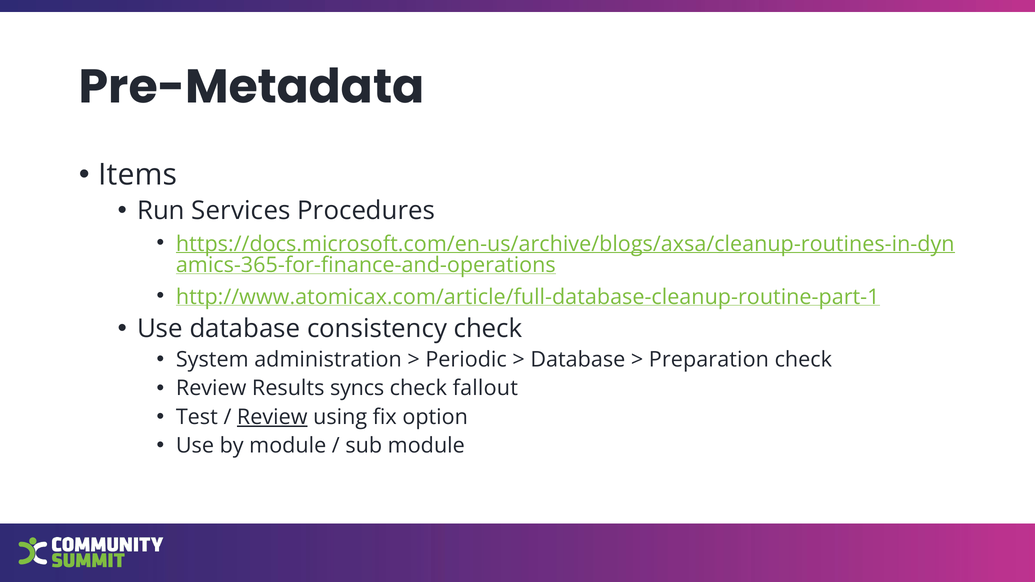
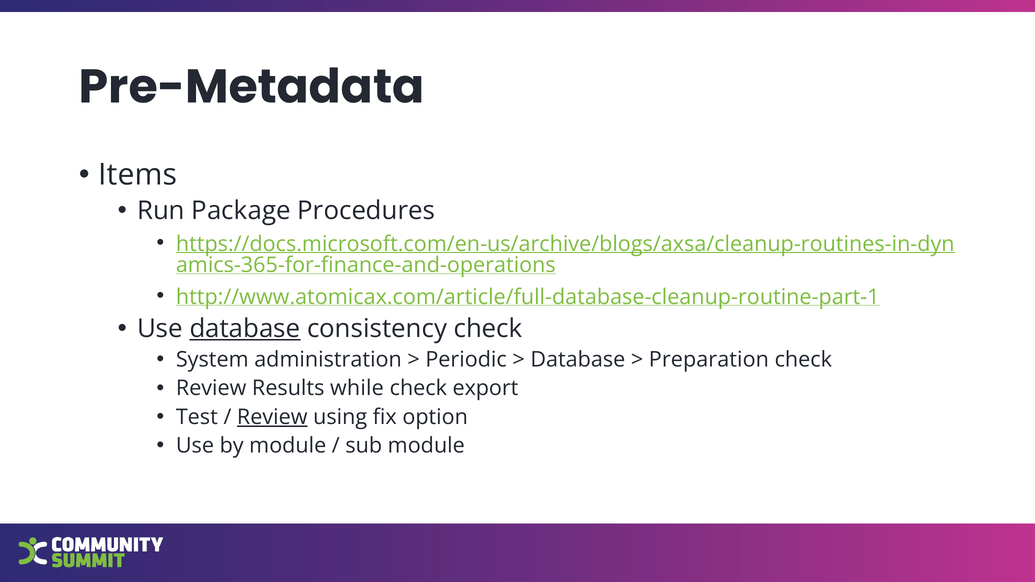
Services: Services -> Package (241, 211)
database underline: none -> present (245, 329)
syncs: syncs -> while (357, 388)
fallout: fallout -> export (485, 388)
